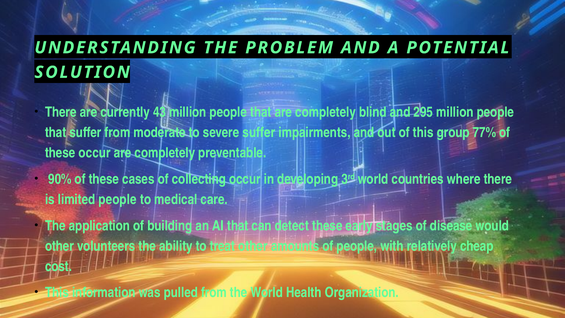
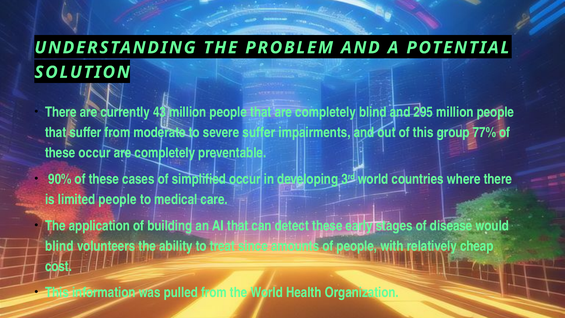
collecting: collecting -> simplified (199, 179)
other: other -> blind (59, 246)
treat other: other -> since (253, 246)
